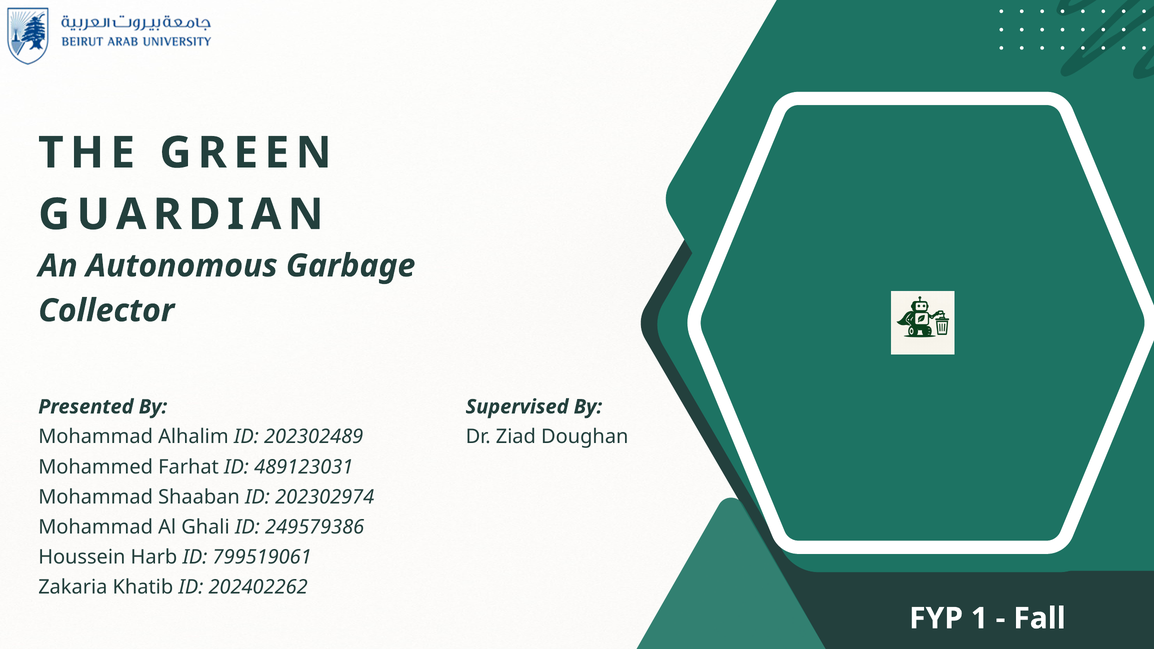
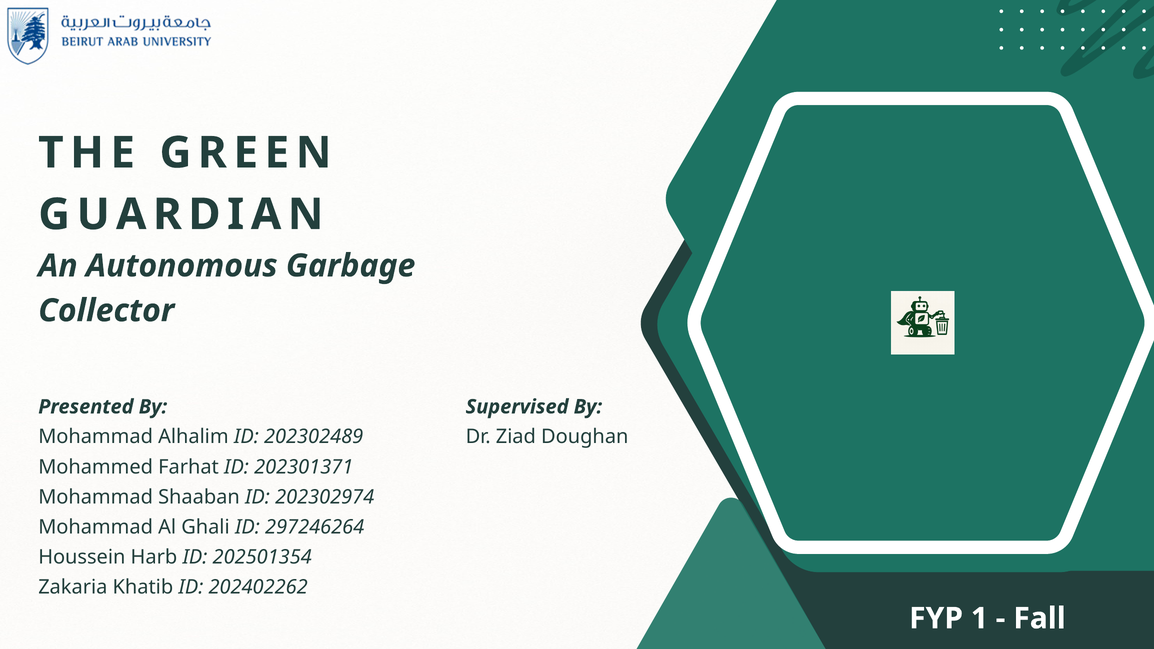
489123031: 489123031 -> 202301371 (304, 467)
249579386: 249579386 -> 297246264 (315, 527)
799519061: 799519061 -> 202501354 (262, 557)
